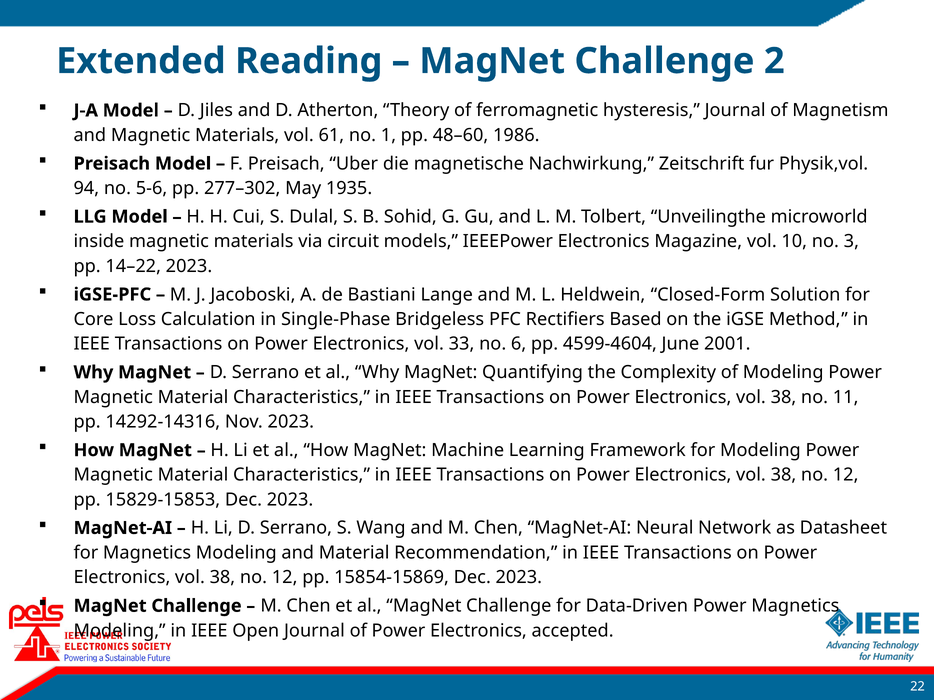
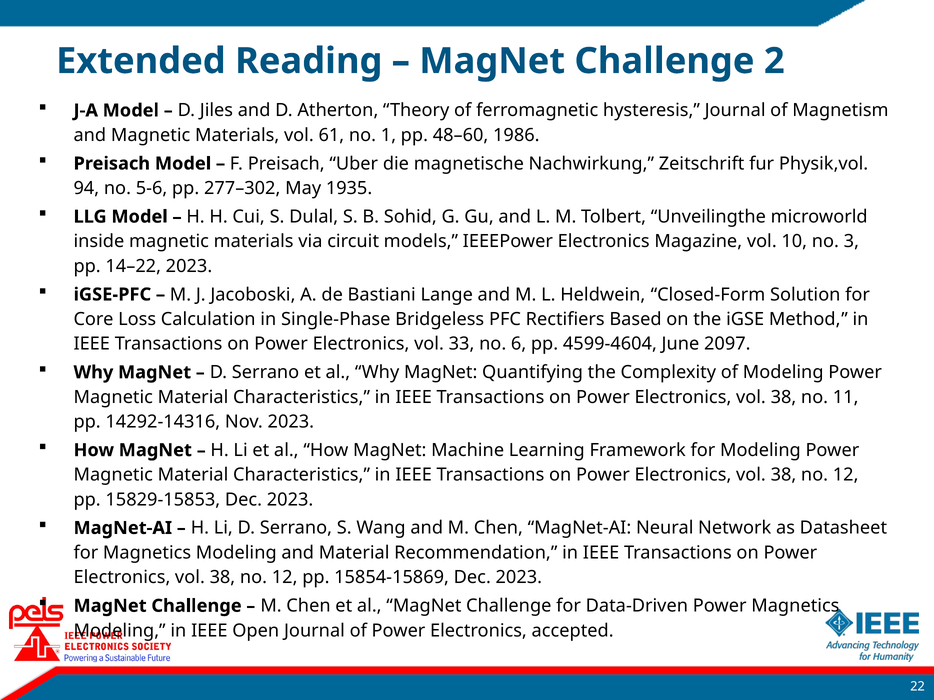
2001: 2001 -> 2097 (727, 344)
